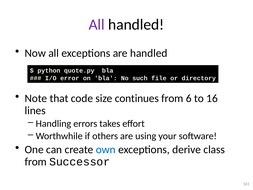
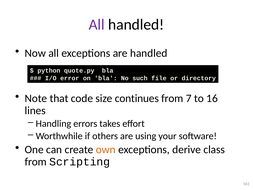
6: 6 -> 7 (189, 98)
own colour: blue -> orange (106, 149)
Successor: Successor -> Scripting (80, 162)
